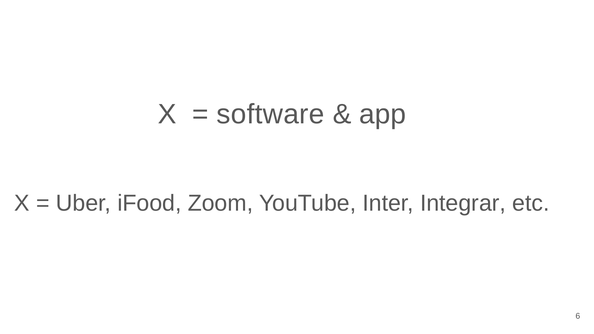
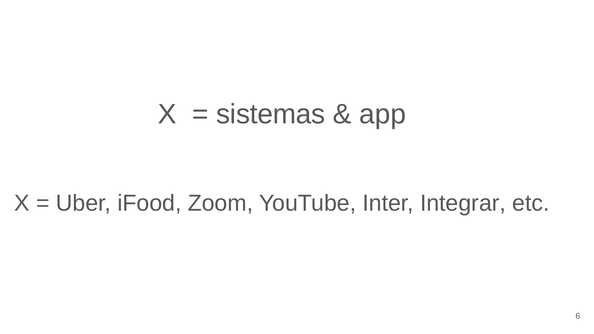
software: software -> sistemas (271, 114)
